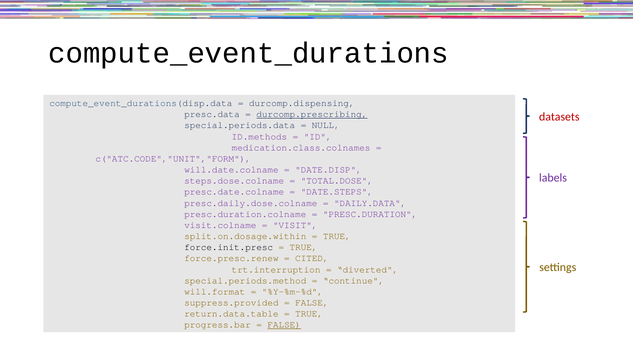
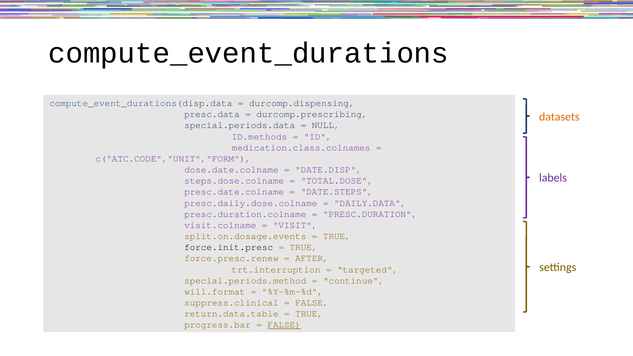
durcomp.prescribing underline: present -> none (312, 114)
datasets colour: red -> orange (559, 117)
will.date.colname: will.date.colname -> dose.date.colname (231, 170)
split.on.dosage.within: split.on.dosage.within -> split.on.dosage.events (245, 236)
CITED: CITED -> AFTER (312, 258)
diverted: diverted -> targeted (368, 270)
suppress.provided: suppress.provided -> suppress.clinical (231, 303)
